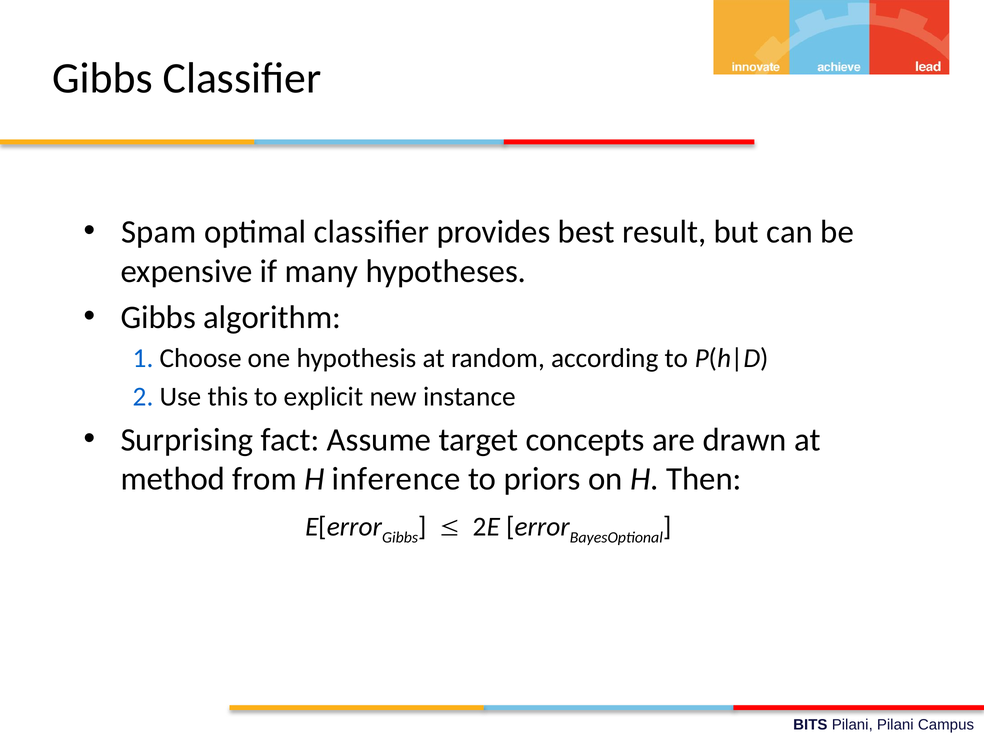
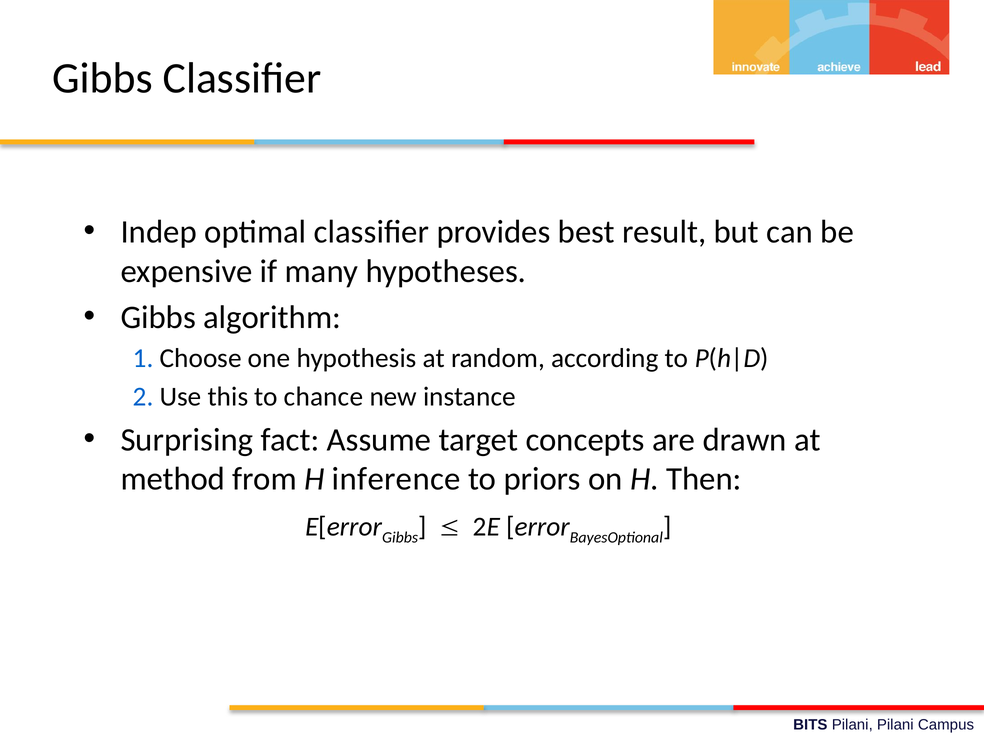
Spam: Spam -> Indep (159, 232)
explicit: explicit -> chance (324, 397)
